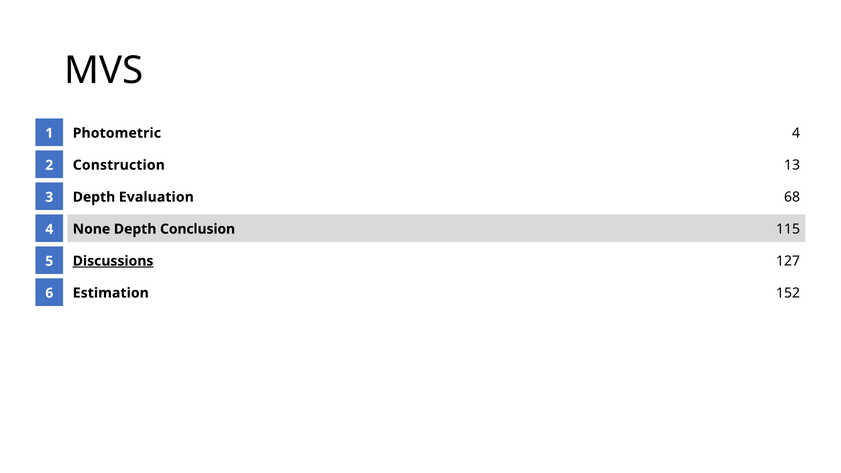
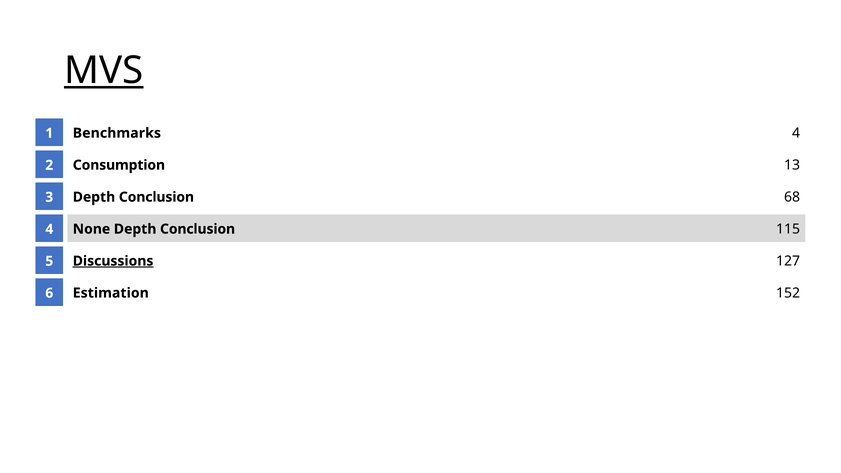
MVS underline: none -> present (104, 71)
Photometric: Photometric -> Benchmarks (117, 133)
Construction: Construction -> Consumption (119, 165)
Evaluation: Evaluation -> Conclusion (156, 197)
